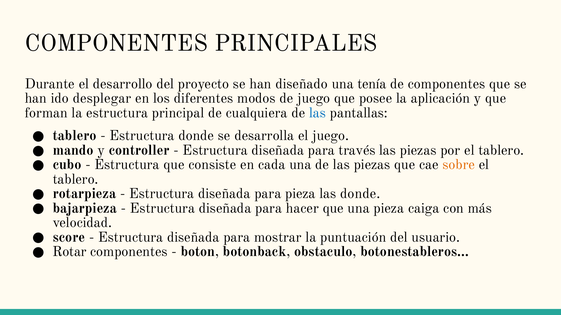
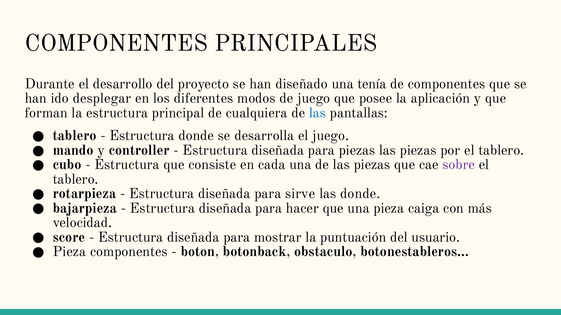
para través: través -> piezas (357, 150)
sobre colour: orange -> purple (459, 165)
para pieza: pieza -> sirve (300, 194)
Rotar: Rotar -> Pieza (69, 252)
